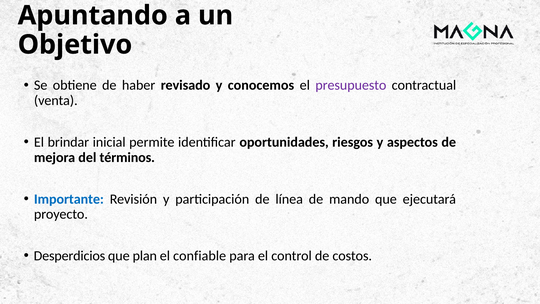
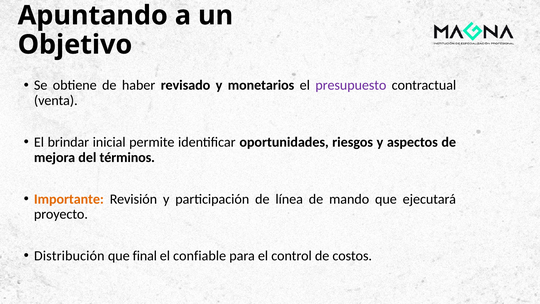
conocemos: conocemos -> monetarios (261, 85)
Importante colour: blue -> orange (69, 199)
Desperdicios: Desperdicios -> Distribución (69, 256)
plan: plan -> final (145, 256)
